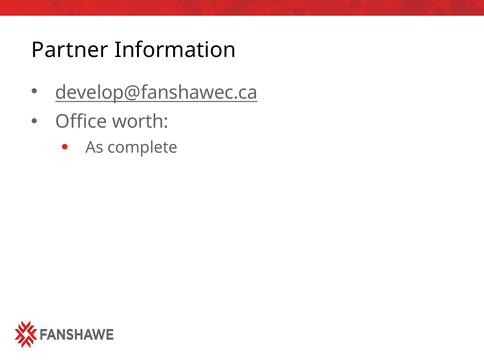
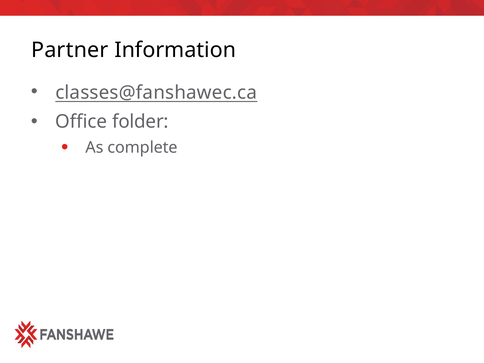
develop@fanshawec.ca: develop@fanshawec.ca -> classes@fanshawec.ca (156, 93)
worth: worth -> folder (140, 122)
